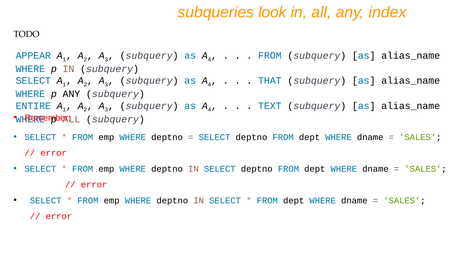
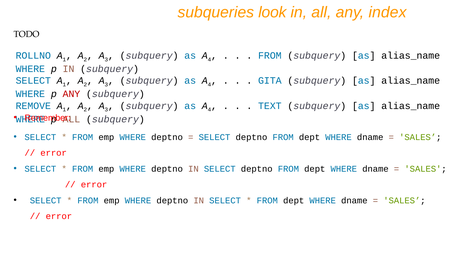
APPEAR: APPEAR -> ROLLNO (33, 56)
THAT: THAT -> GITA (270, 81)
ANY colour: black -> red (71, 94)
ENTIRE: ENTIRE -> REMOVE (33, 106)
